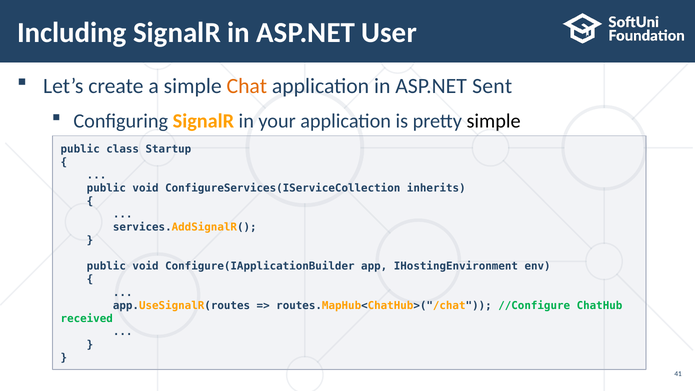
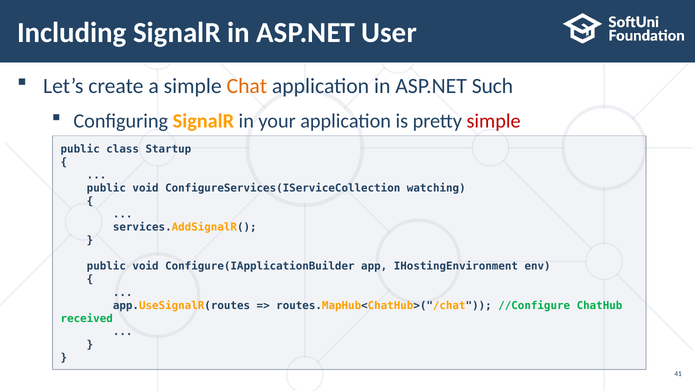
Sent: Sent -> Such (492, 86)
simple colour: black -> red (494, 121)
inherits: inherits -> watching (436, 188)
